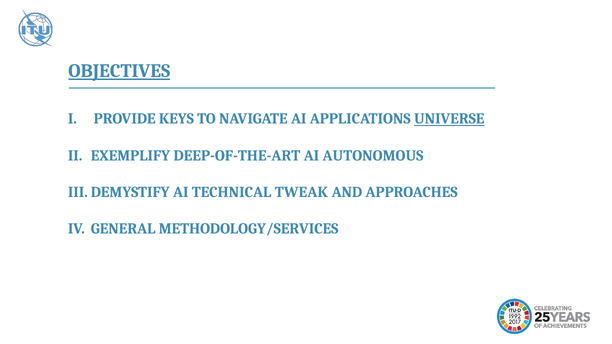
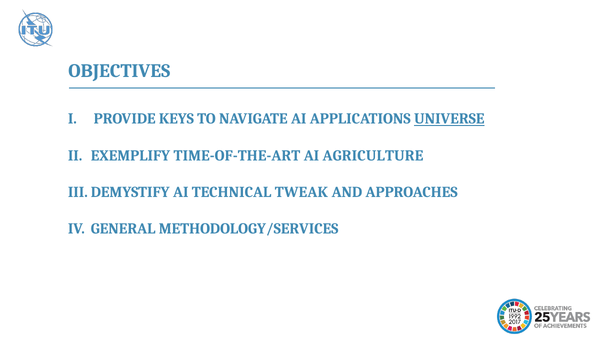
OBJECTIVES underline: present -> none (119, 71)
DEEP-OF-THE-ART: DEEP-OF-THE-ART -> TIME-OF-THE-ART (237, 156)
AUTONOMOUS: AUTONOMOUS -> AGRICULTURE (373, 156)
